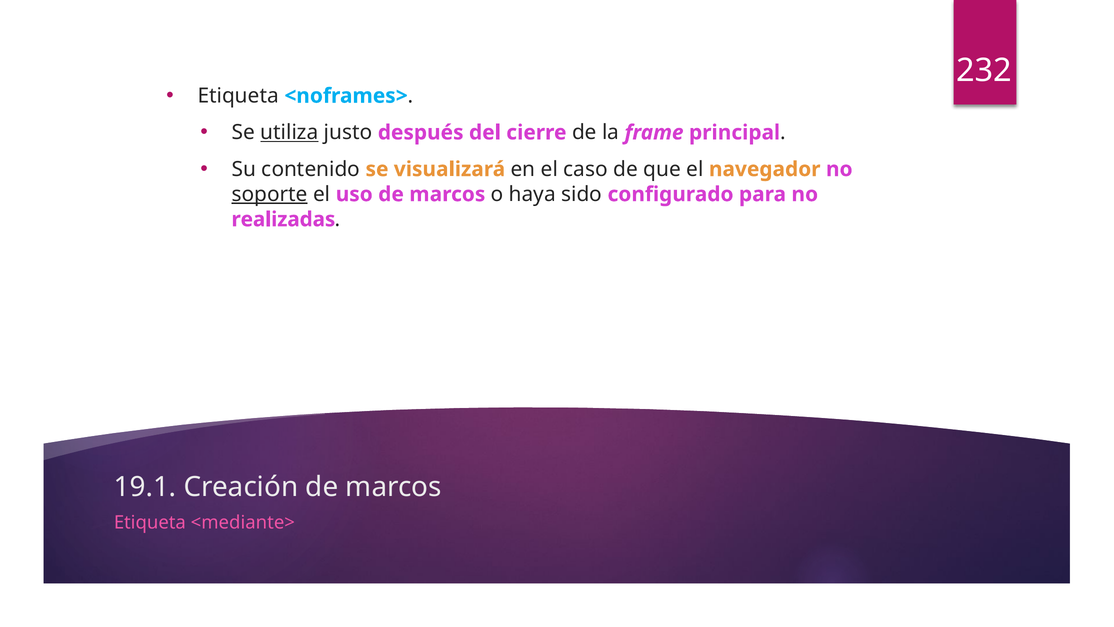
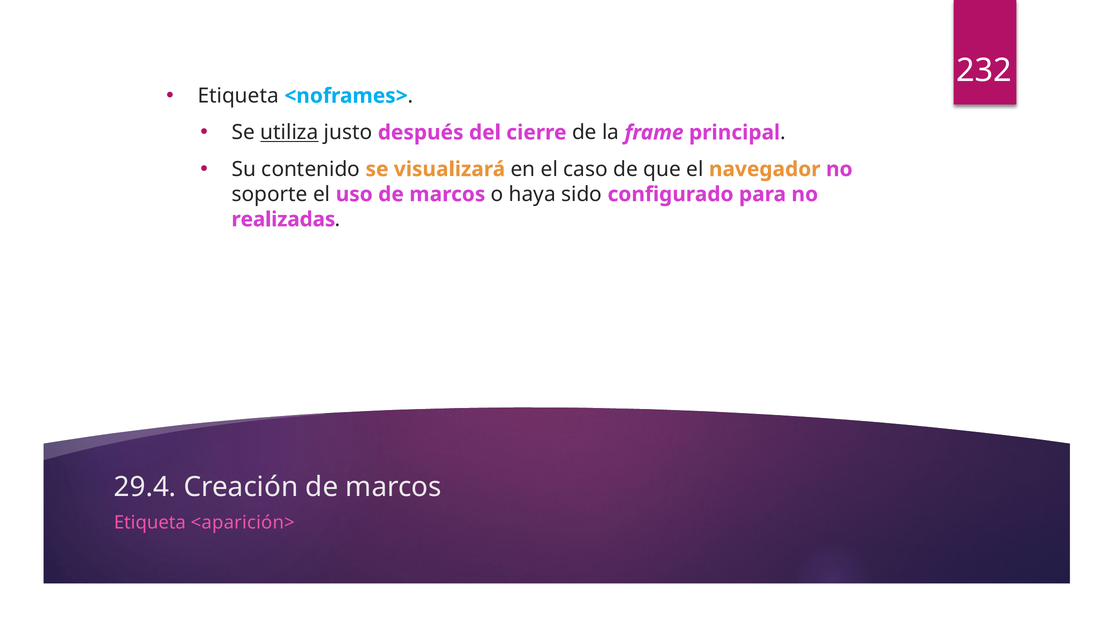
soporte underline: present -> none (270, 194)
19.1: 19.1 -> 29.4 (145, 487)
<mediante>: <mediante> -> <aparición> (243, 522)
